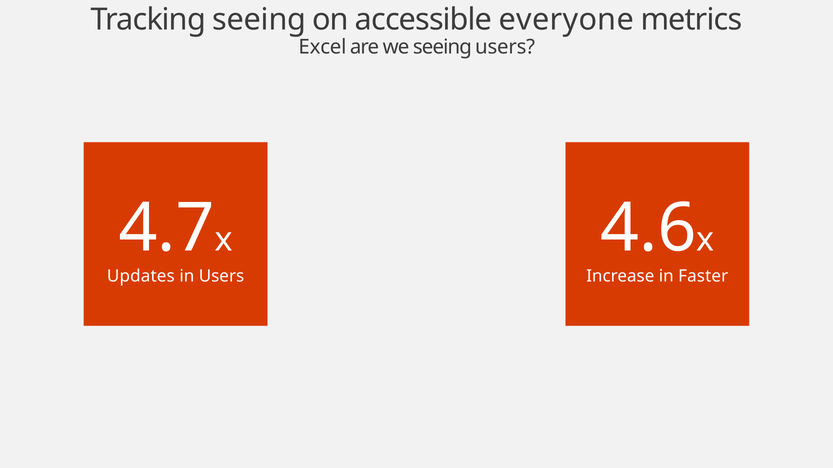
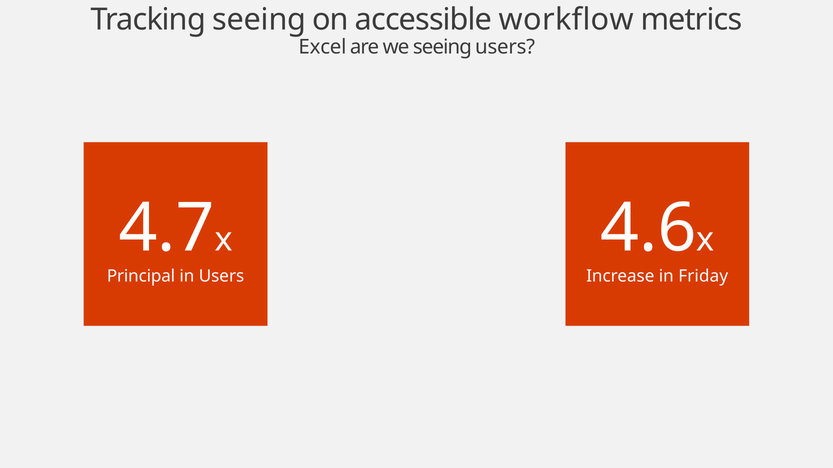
everyone: everyone -> workflow (566, 20)
Updates: Updates -> Principal (141, 276)
Faster: Faster -> Friday (703, 276)
